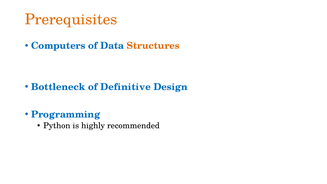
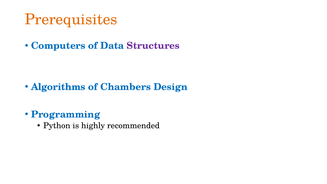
Structures colour: orange -> purple (153, 46)
Bottleneck: Bottleneck -> Algorithms (58, 87)
Definitive: Definitive -> Chambers (126, 87)
